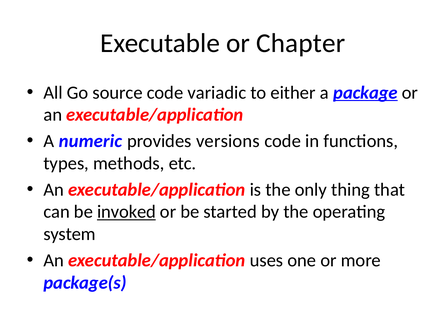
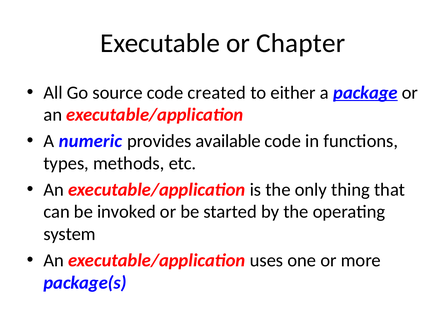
variadic: variadic -> created (217, 93)
versions: versions -> available (228, 141)
invoked underline: present -> none (127, 212)
